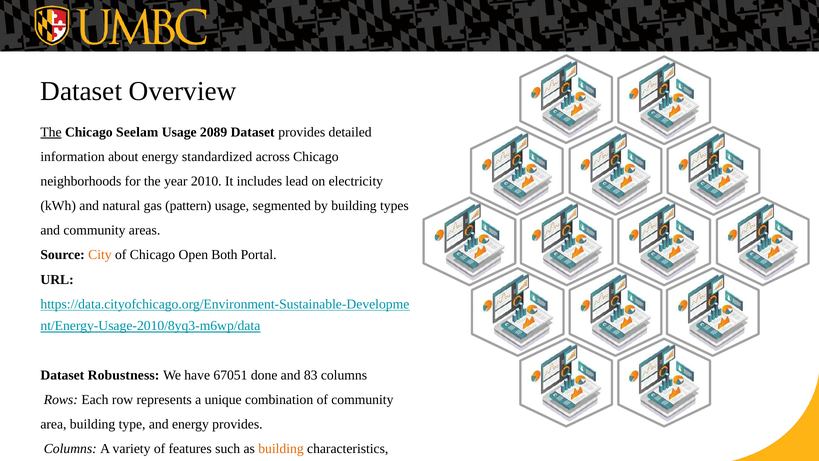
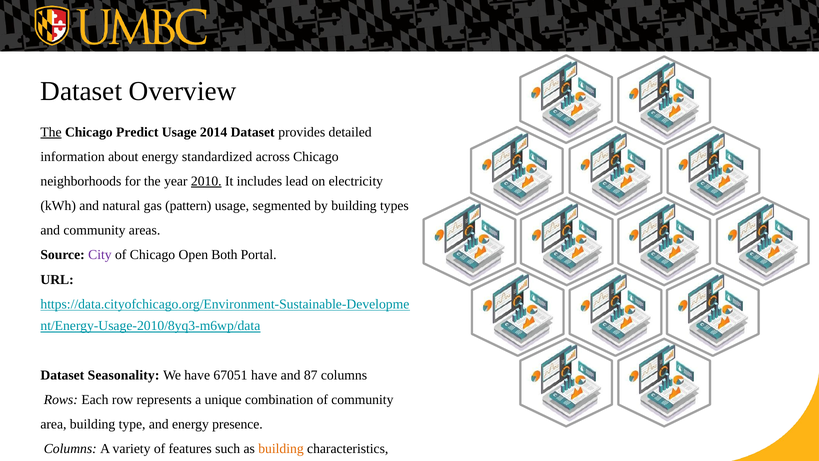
Seelam: Seelam -> Predict (137, 132)
2089: 2089 -> 2014 (214, 132)
2010 underline: none -> present (206, 181)
City colour: orange -> purple (100, 255)
Robustness: Robustness -> Seasonality (124, 375)
67051 done: done -> have (264, 375)
83: 83 -> 87 (311, 375)
energy provides: provides -> presence (237, 424)
